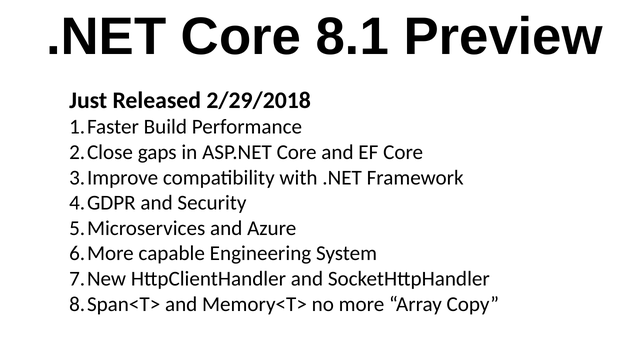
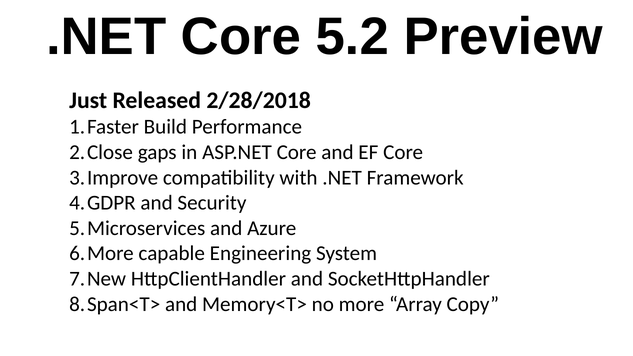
8.1: 8.1 -> 5.2 (352, 37)
2/29/2018: 2/29/2018 -> 2/28/2018 (259, 100)
